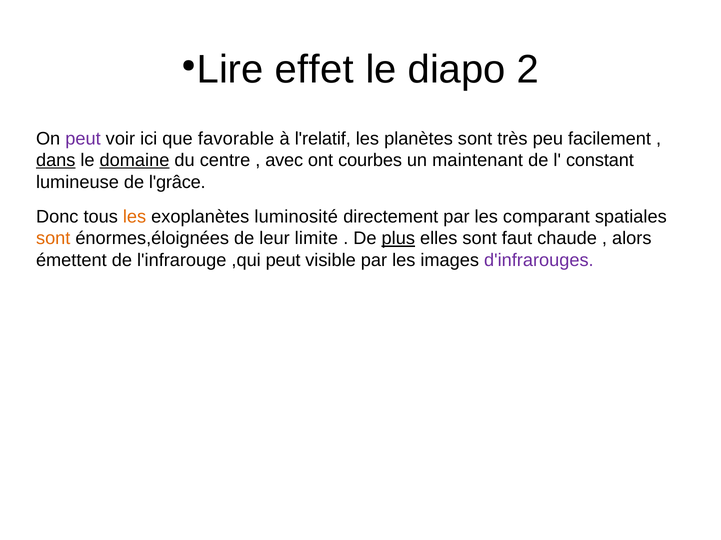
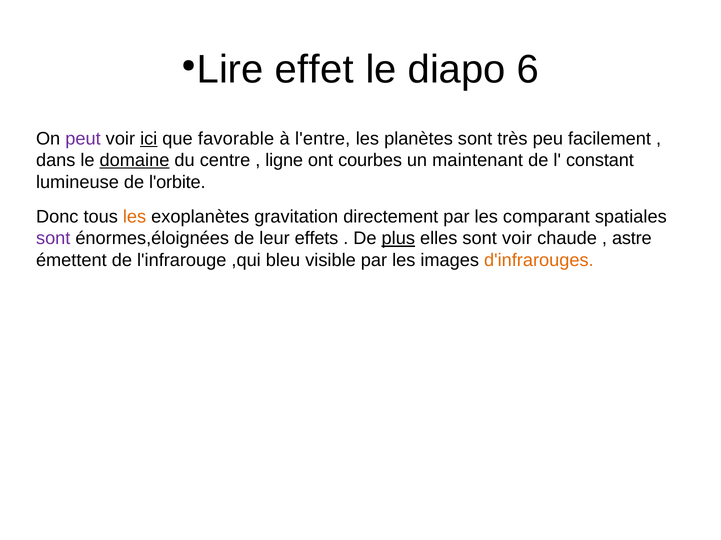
2: 2 -> 6 (528, 69)
ici underline: none -> present (149, 139)
l'relatif: l'relatif -> l'entre (323, 139)
dans underline: present -> none (56, 161)
avec: avec -> ligne (284, 161)
l'grâce: l'grâce -> l'orbite (177, 182)
luminosité: luminosité -> gravitation (296, 217)
sont colour: orange -> purple (53, 239)
limite: limite -> effets (317, 239)
sont faut: faut -> voir (517, 239)
alors: alors -> astre (632, 239)
,qui peut: peut -> bleu (283, 261)
d'infrarouges colour: purple -> orange (539, 261)
